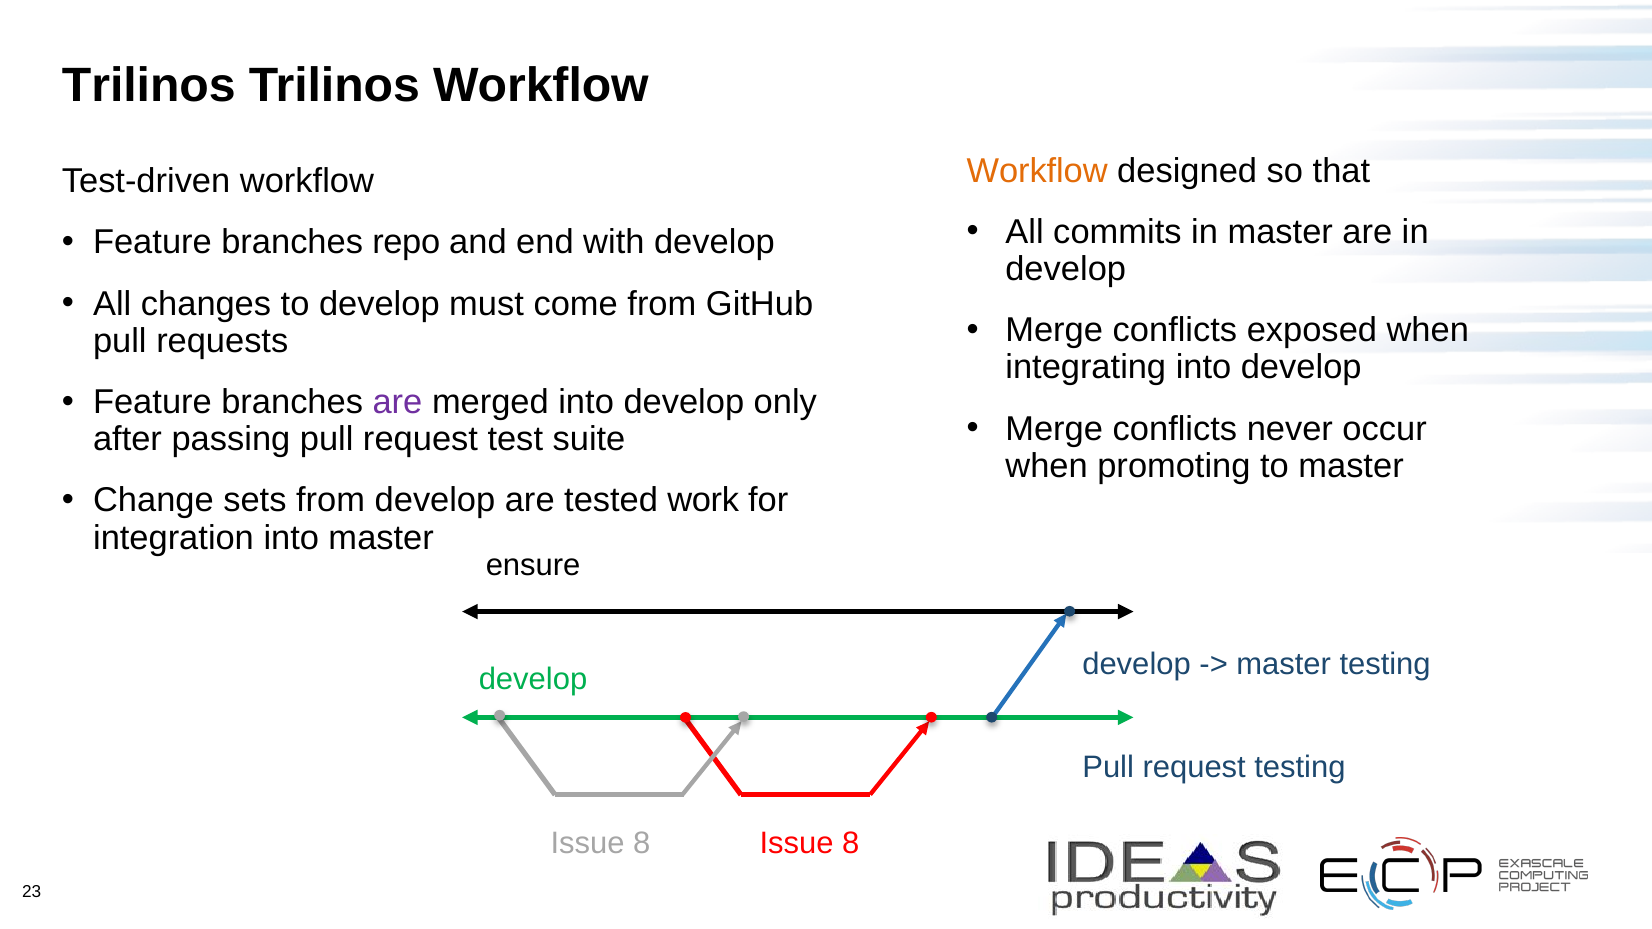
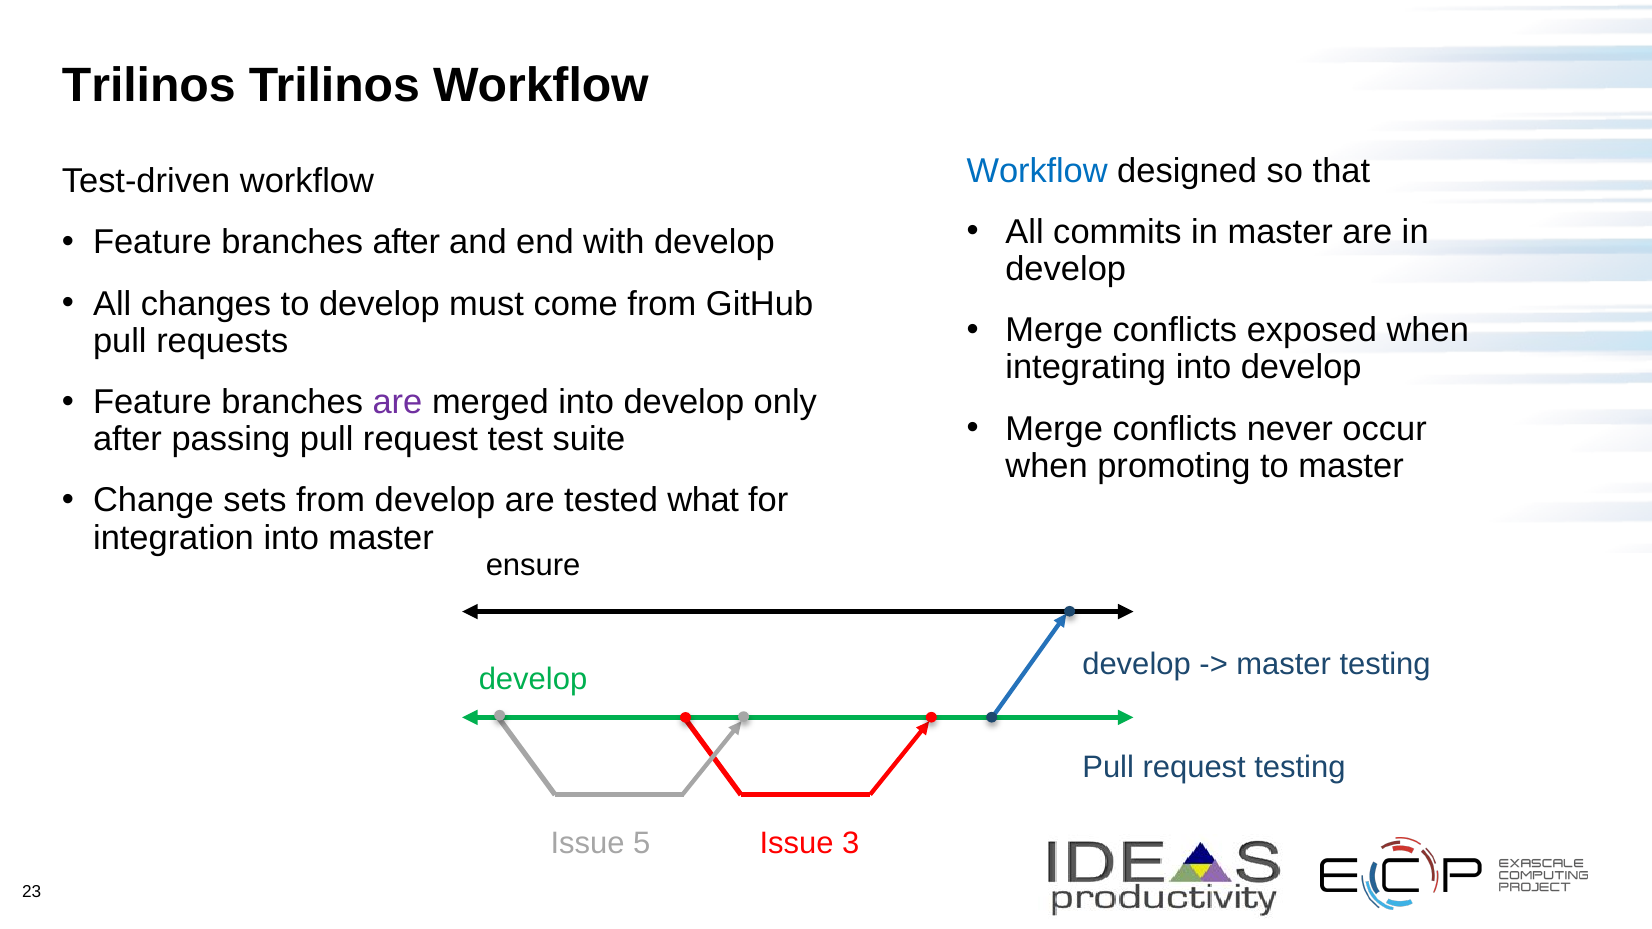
Workflow colour: orange -> blue (1037, 171)
branches repo: repo -> after (406, 243)
work: work -> what (703, 501)
8: 8 -> 5 (642, 844)
8: 8 -> 3 (851, 844)
